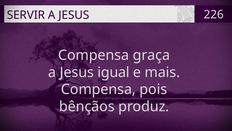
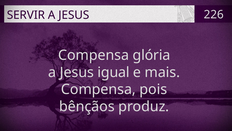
graça: graça -> glória (151, 55)
